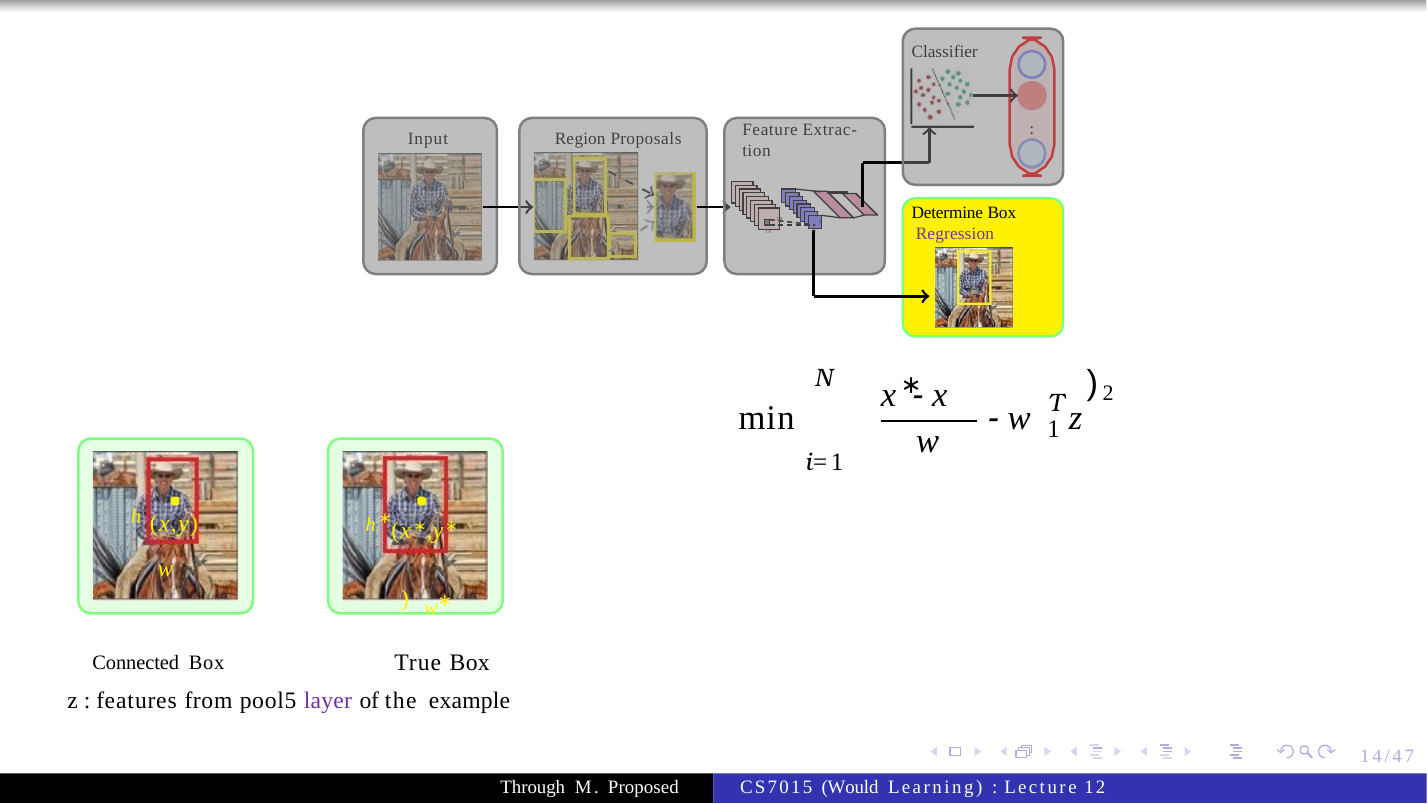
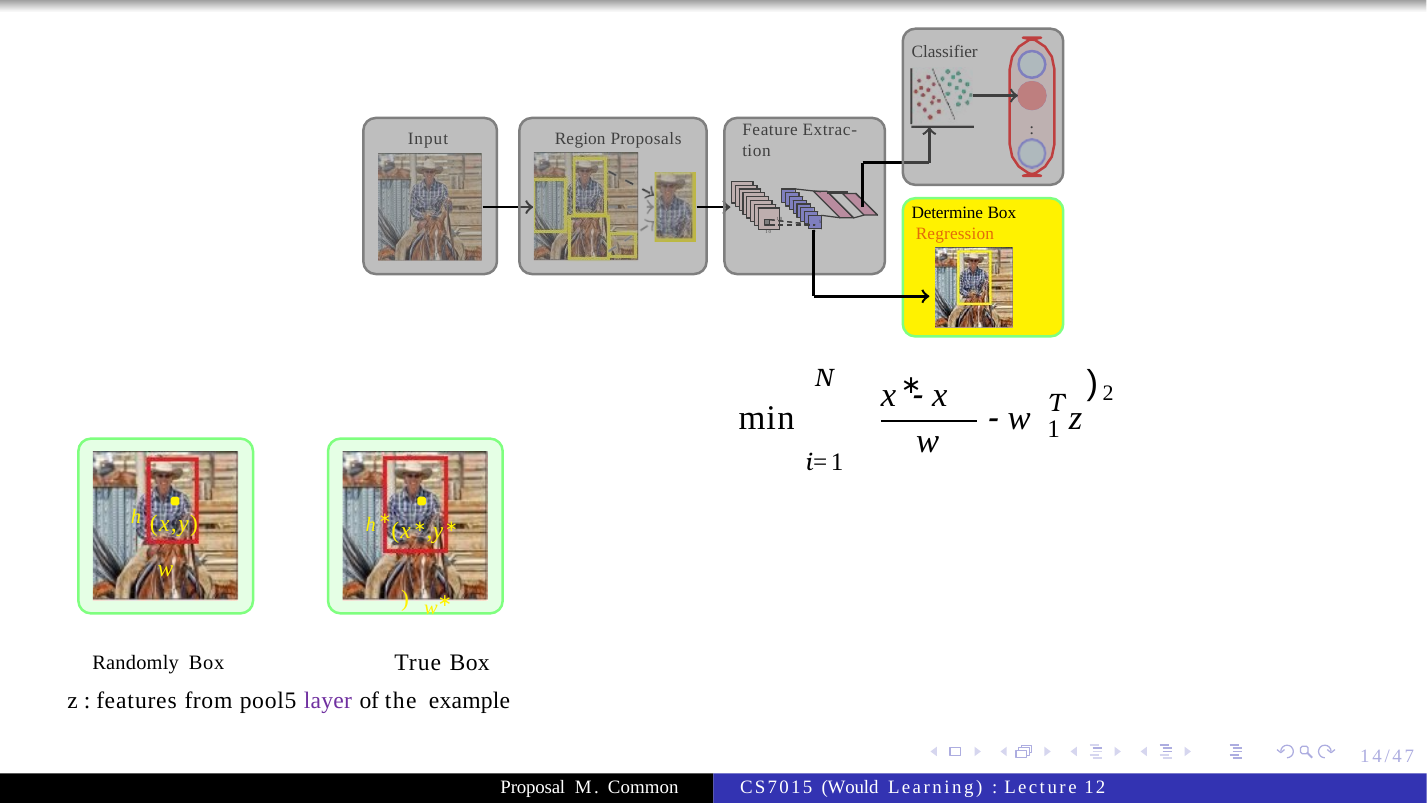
Regression colour: purple -> orange (955, 234)
Connected: Connected -> Randomly (136, 663)
Through: Through -> Proposal (533, 787)
Proposed: Proposed -> Common (643, 787)
